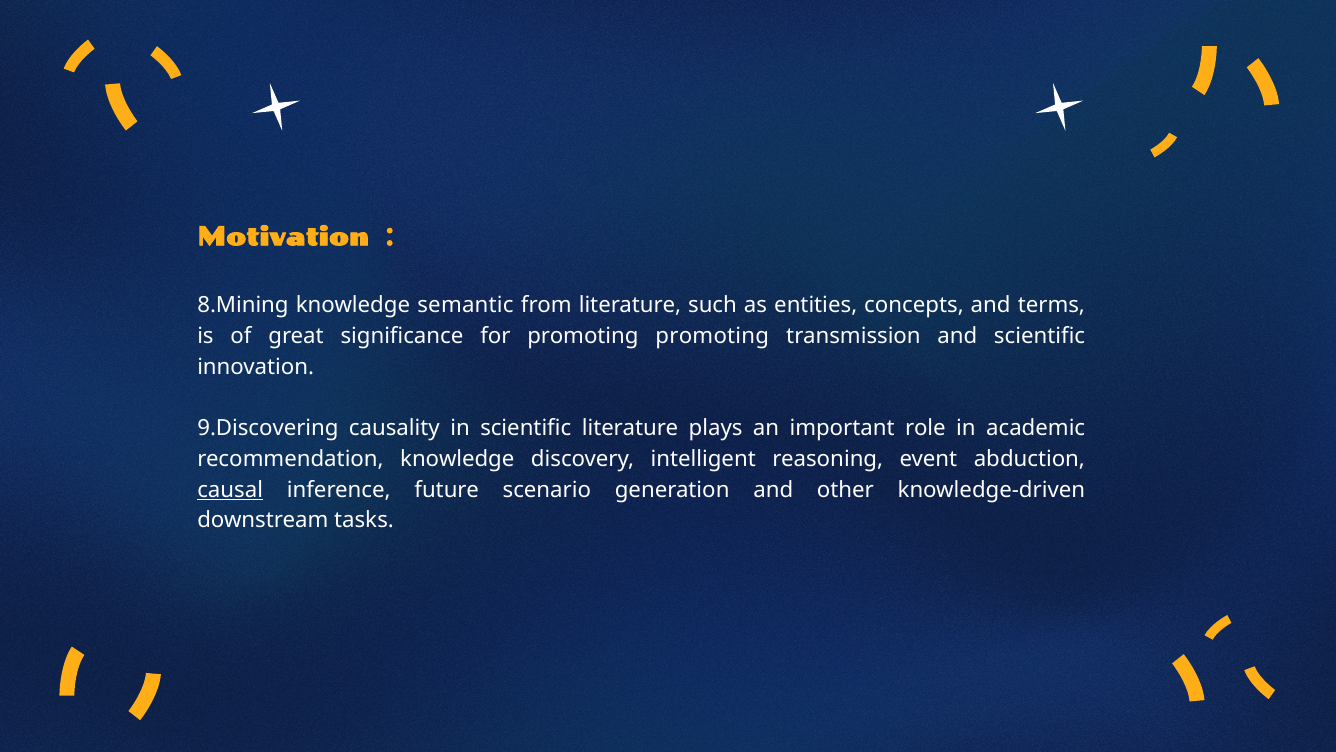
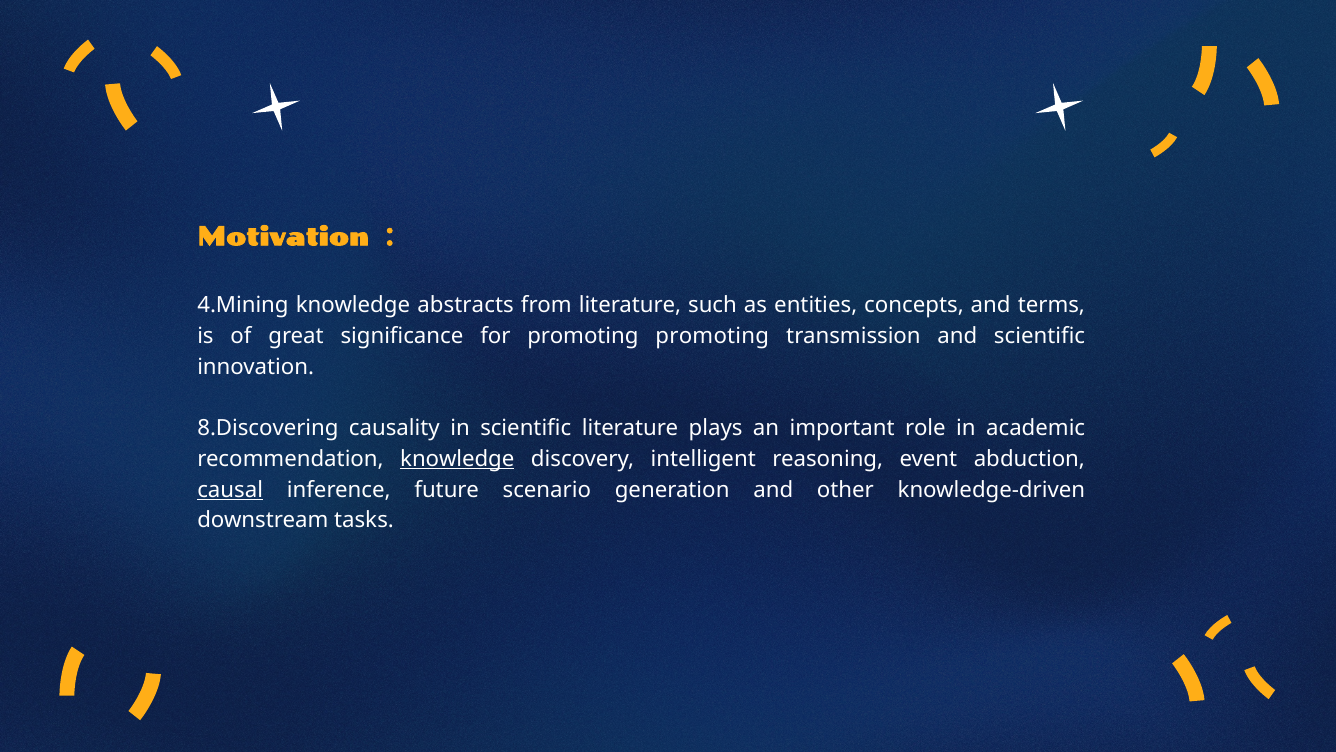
8.Mining: 8.Mining -> 4.Mining (243, 305)
semantic: semantic -> abstracts (466, 305)
9.Discovering: 9.Discovering -> 8.Discovering (268, 428)
knowledge underline: none -> present (457, 459)
